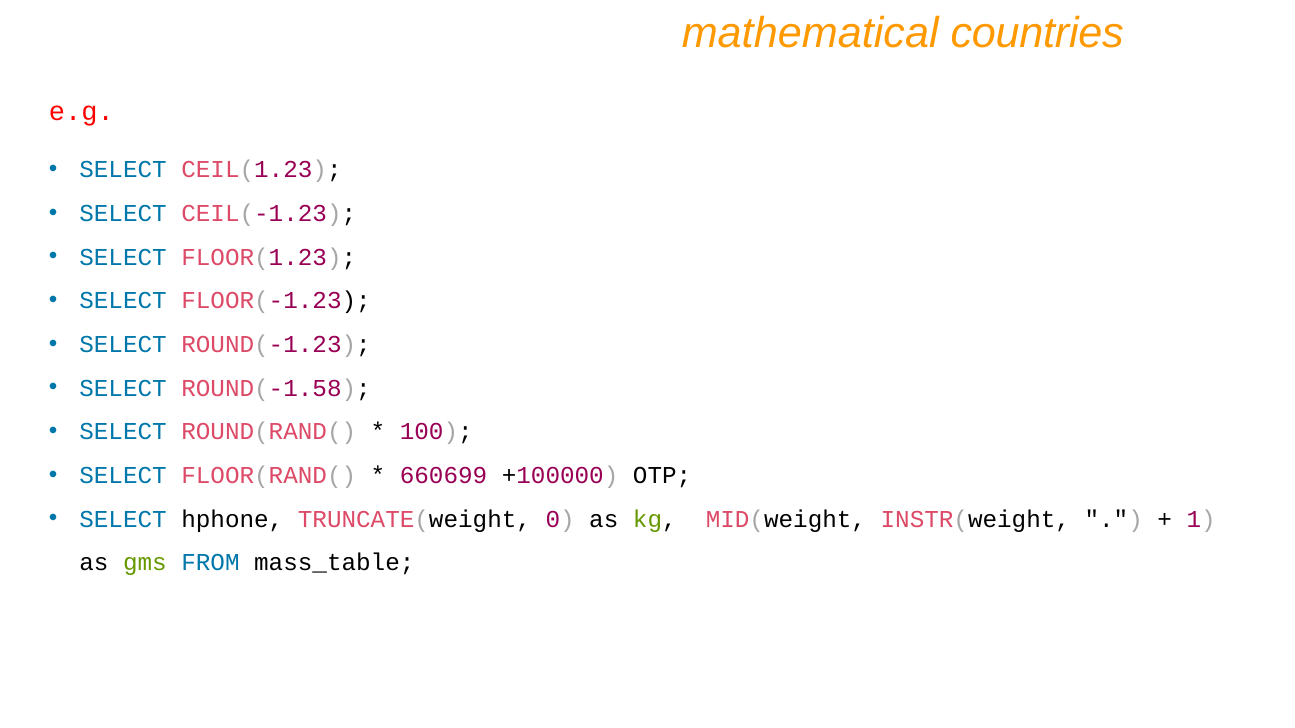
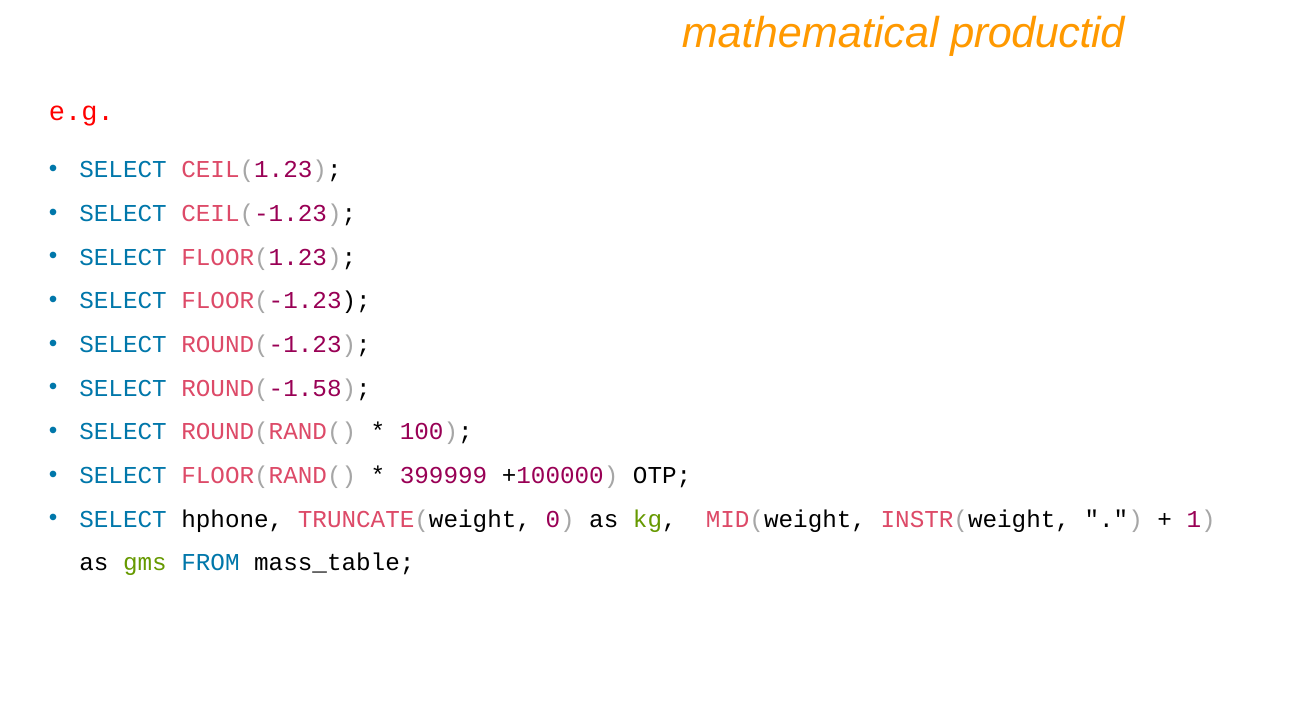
countries: countries -> productid (1037, 34)
660699: 660699 -> 399999 (444, 476)
